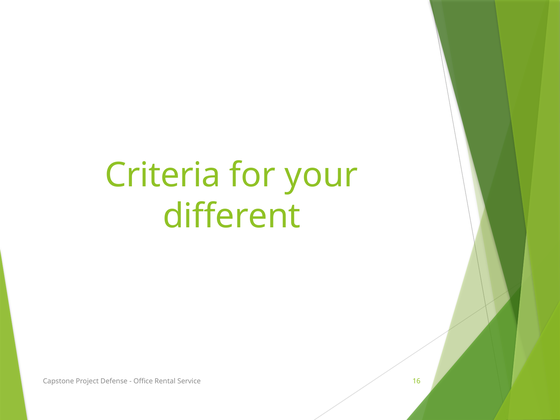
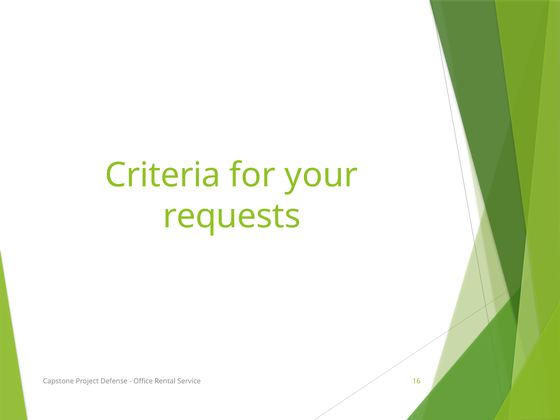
different: different -> requests (232, 216)
